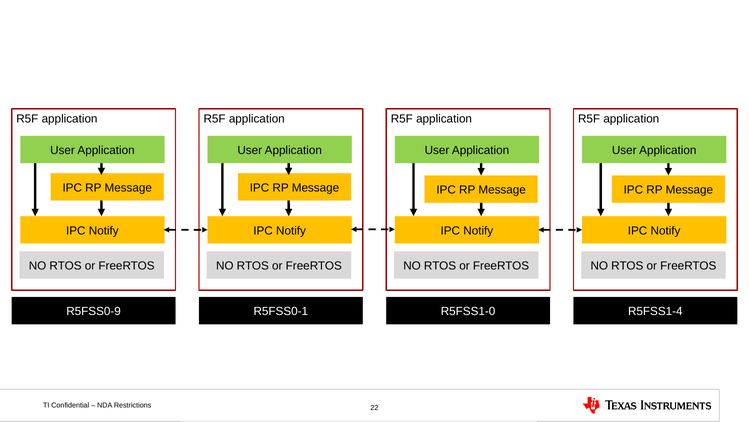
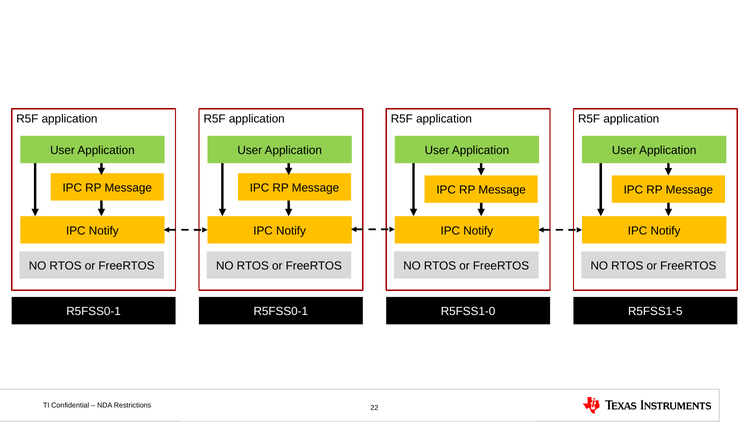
R5FSS0-9: R5FSS0-9 -> R5FSS0-1 (94, 311)
R5FSS1-4: R5FSS1-4 -> R5FSS1-5 (655, 311)
